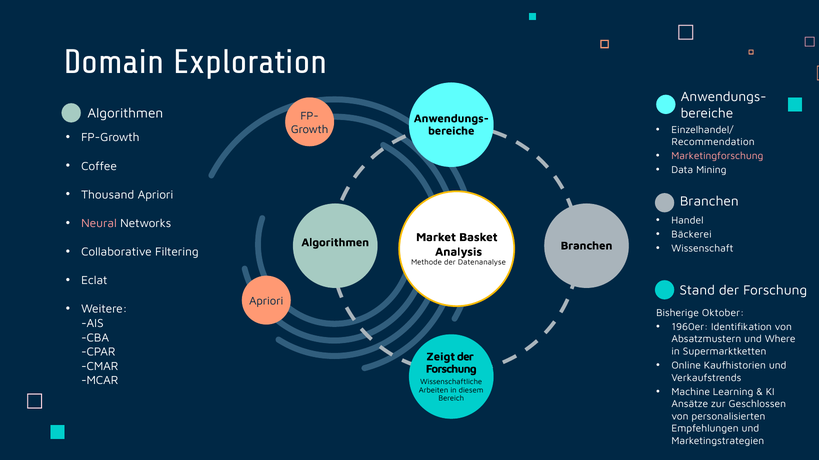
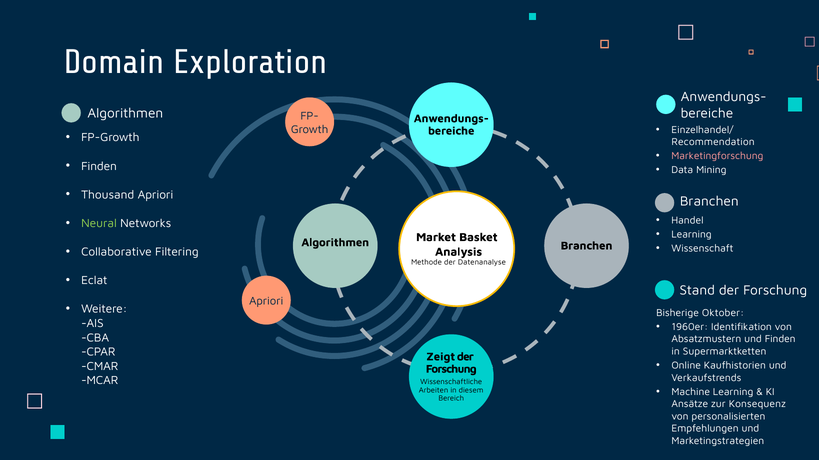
Coffee: Coffee -> Finden (99, 166)
Neural colour: pink -> light green (99, 224)
Bäckerei: Bäckerei -> Learning (692, 235)
und Where: Where -> Finden (780, 340)
Geschlossen: Geschlossen -> Konsequenz (757, 405)
